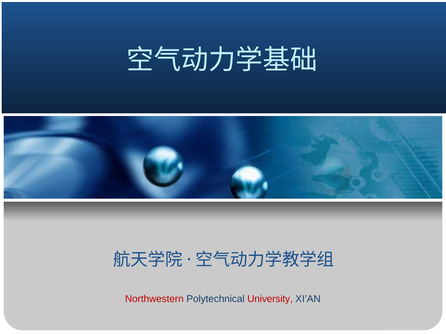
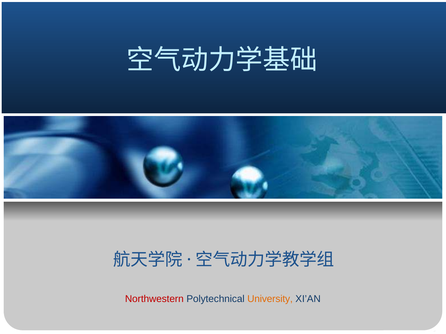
University colour: red -> orange (270, 299)
